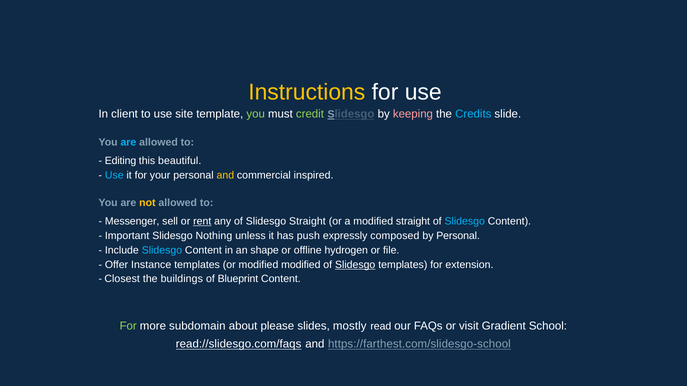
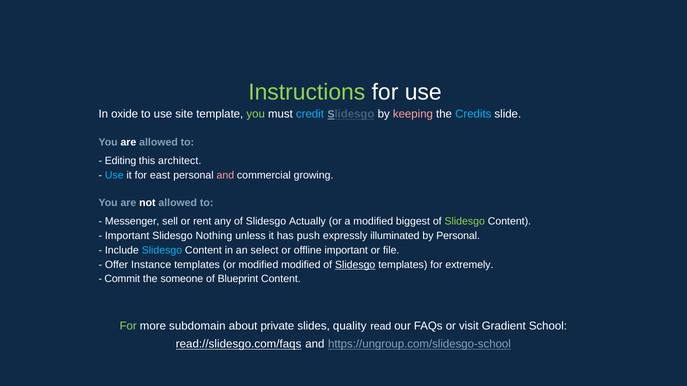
Instructions colour: yellow -> light green (307, 92)
client: client -> oxide (125, 114)
credit colour: light green -> light blue (310, 114)
are colour: light blue -> white (128, 143)
beautiful: beautiful -> architect (180, 161)
your: your -> east (160, 175)
and colour: yellow -> pink (225, 175)
inspired: inspired -> growing (314, 175)
not colour: yellow -> white (147, 203)
rent underline: present -> none (202, 221)
Slidesgo Straight: Straight -> Actually (307, 221)
modified straight: straight -> biggest (413, 221)
Slidesgo colour: light blue -> light green (465, 221)
composed: composed -> illuminated (395, 236)
shape: shape -> select (265, 250)
offline hydrogen: hydrogen -> important (346, 250)
extension: extension -> extremely (469, 265)
Closest: Closest -> Commit (122, 279)
buildings: buildings -> someone (182, 279)
please: please -> private (277, 326)
mostly: mostly -> quality (350, 326)
https://farthest.com/slidesgo-school: https://farthest.com/slidesgo-school -> https://ungroup.com/slidesgo-school (419, 345)
